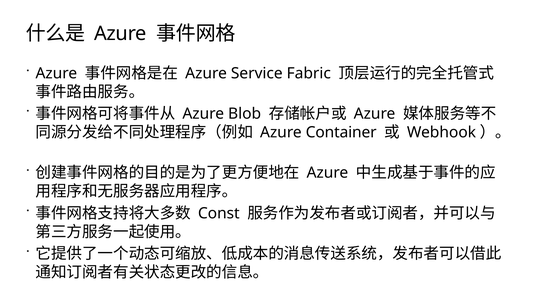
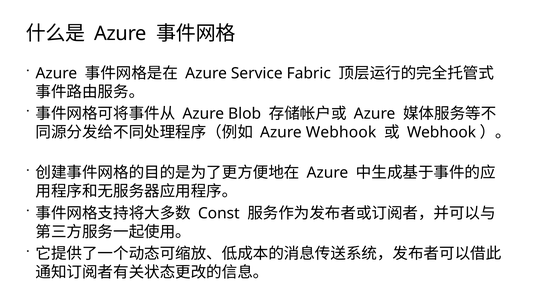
Azure Container: Container -> Webhook (341, 132)
